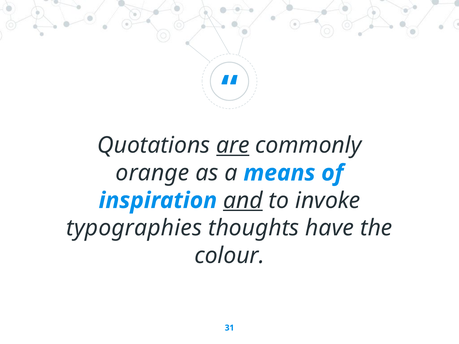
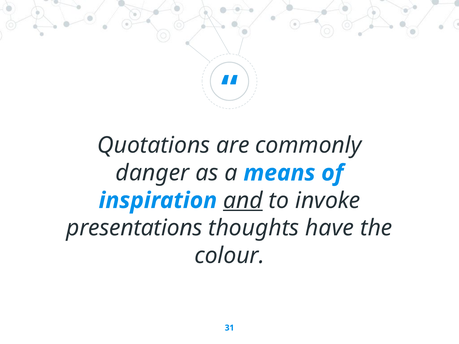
are underline: present -> none (233, 146)
orange: orange -> danger (153, 173)
typographies: typographies -> presentations (134, 228)
